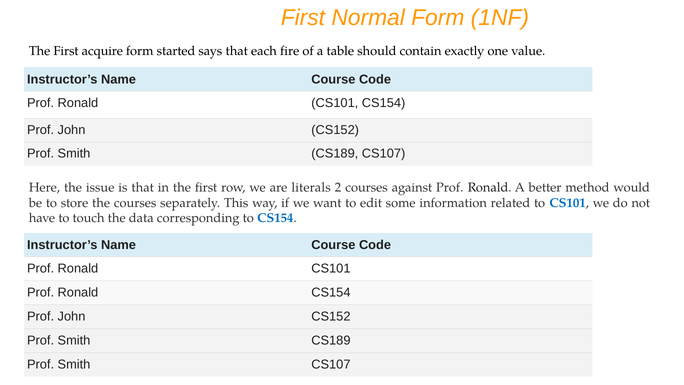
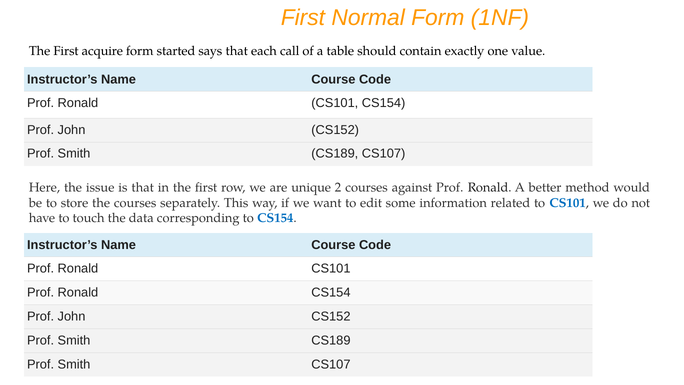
fire: fire -> call (290, 51)
literals: literals -> unique (311, 187)
